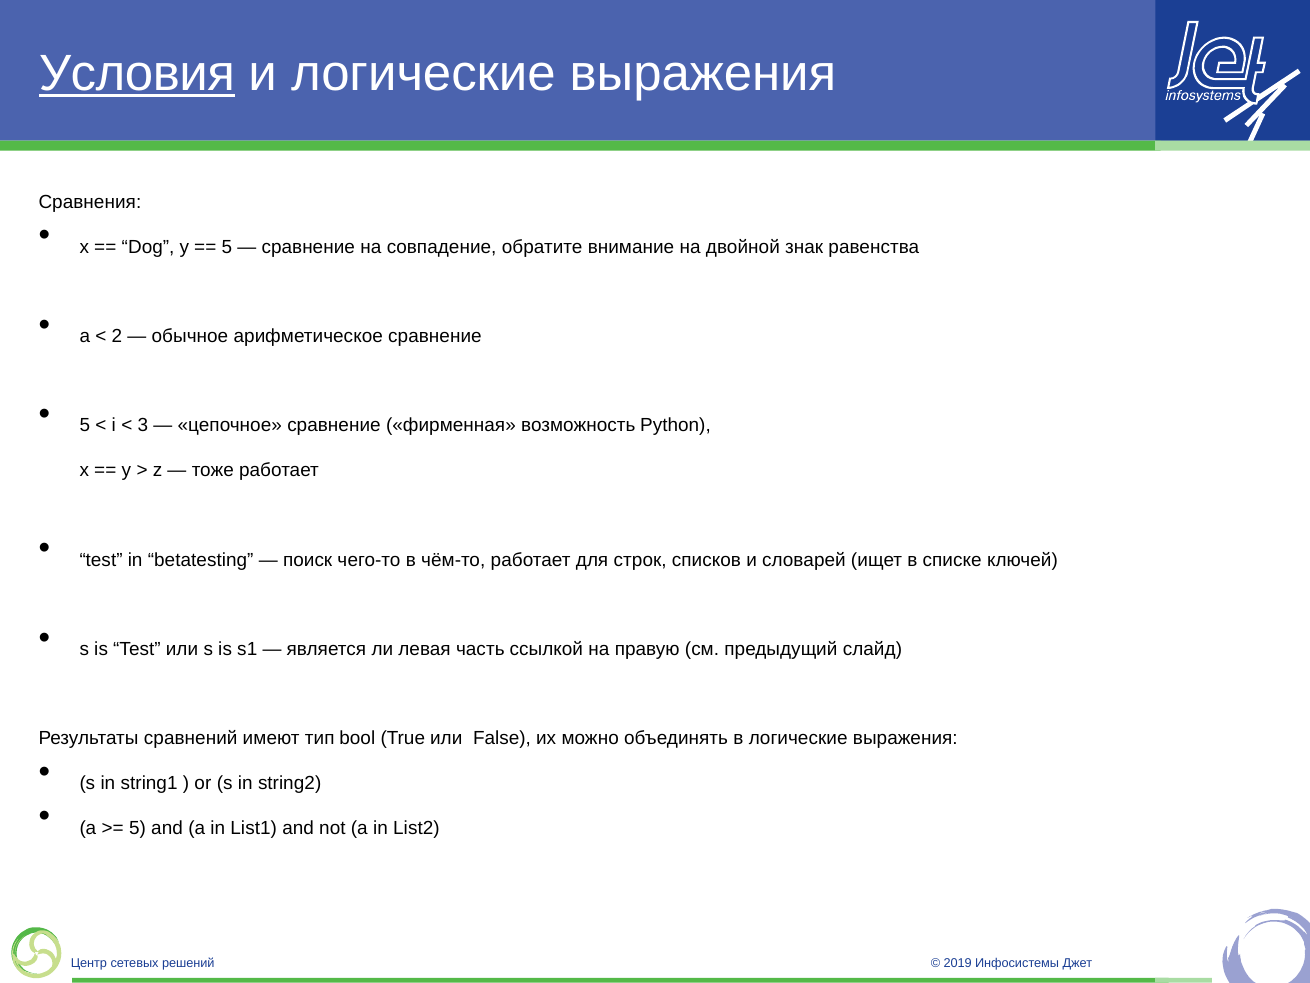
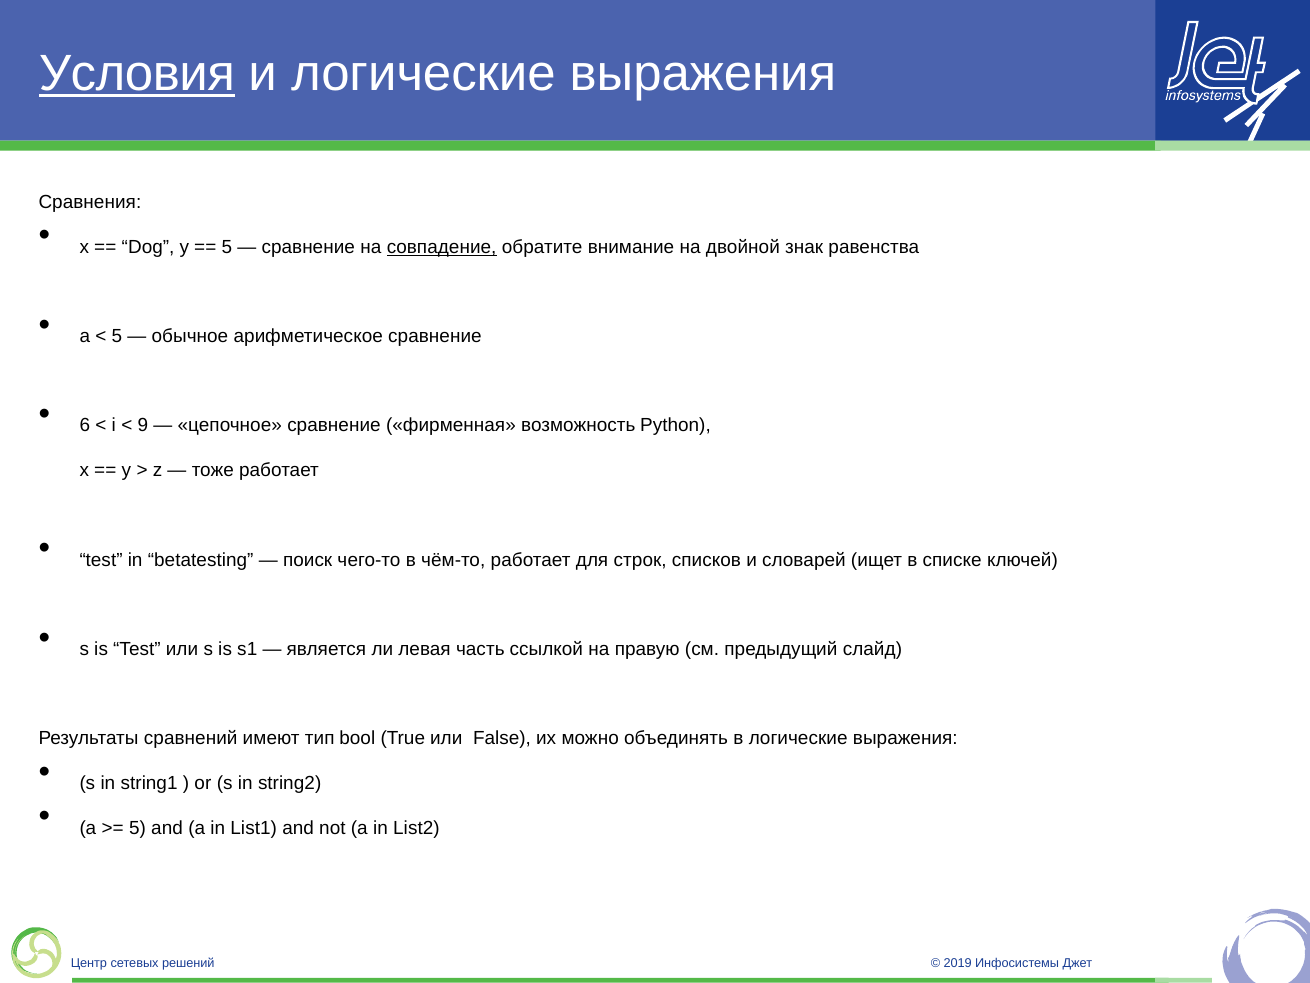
совпадение underline: none -> present (442, 247)
2: 2 -> 5 (117, 336)
5: 5 -> 6 (85, 426)
3: 3 -> 9 (143, 426)
